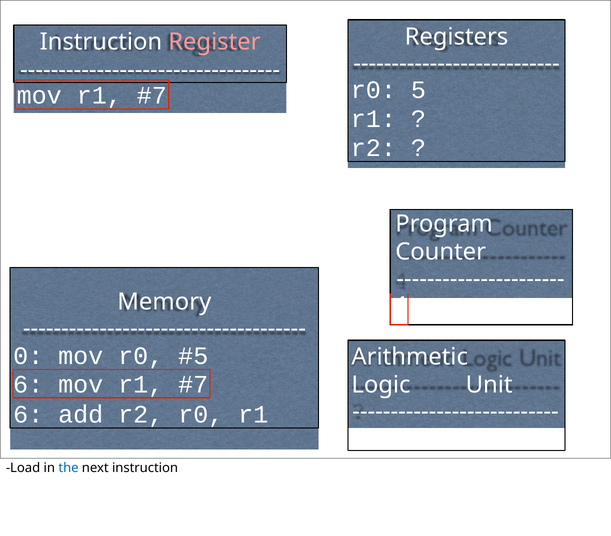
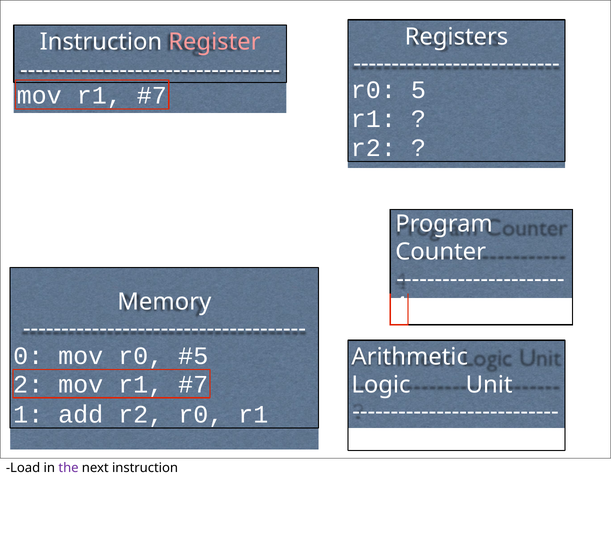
6: 6 -> 2 (28, 384)
6: 6 -> 1 (28, 415)
the colour: blue -> purple (69, 468)
